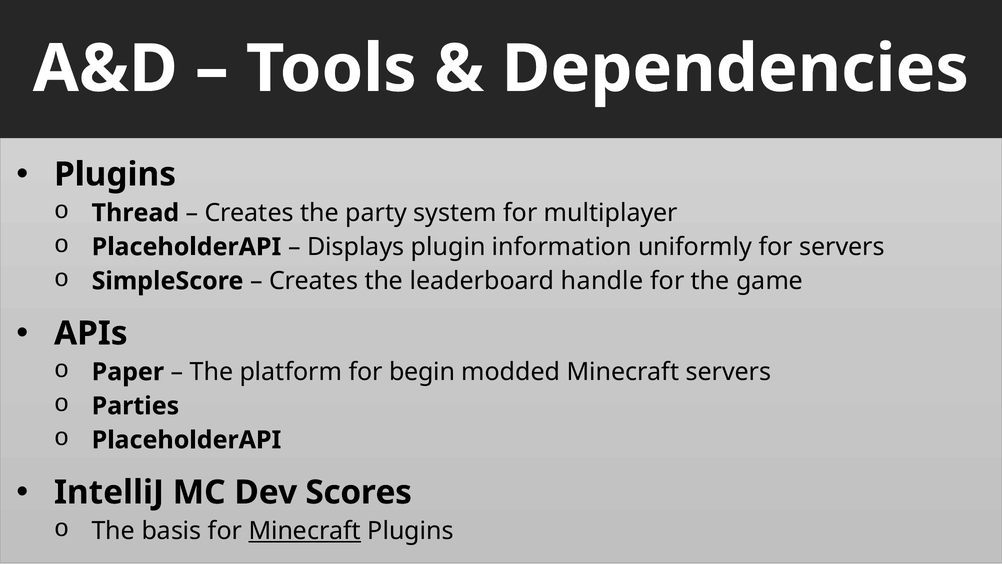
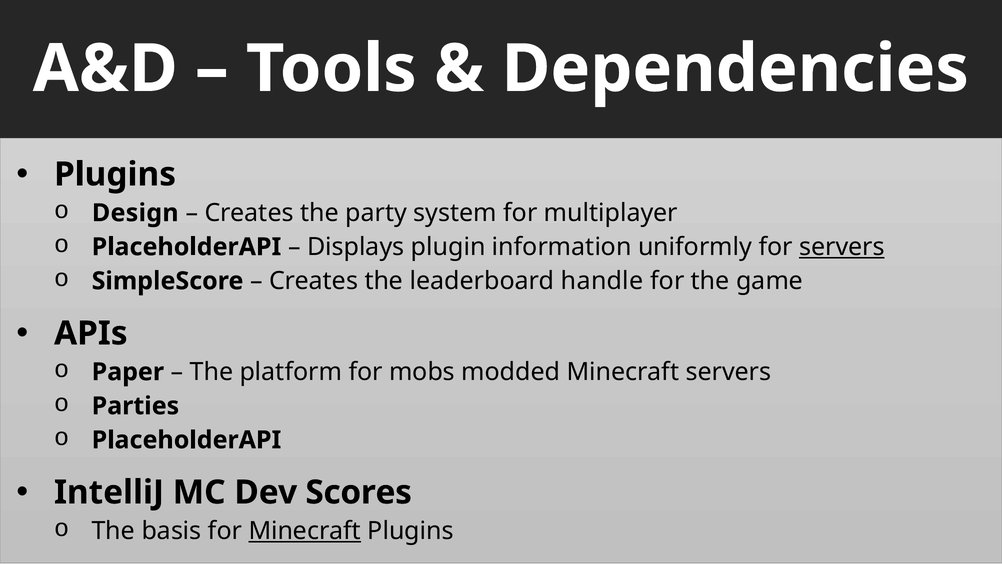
Thread: Thread -> Design (135, 213)
servers underline: none -> present (842, 247)
begin: begin -> mobs (422, 372)
